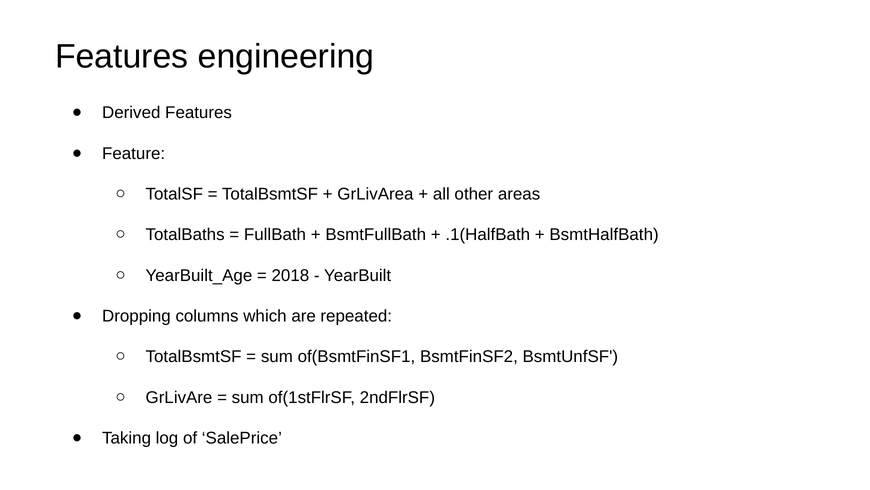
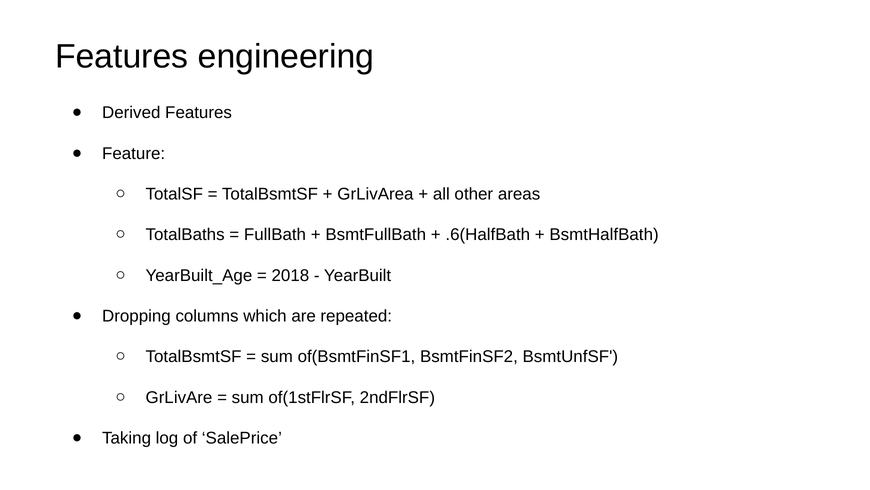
.1(HalfBath: .1(HalfBath -> .6(HalfBath (488, 234)
